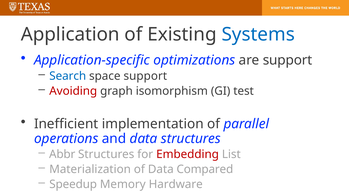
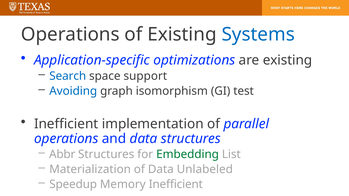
Application: Application -> Operations (70, 34)
are support: support -> existing (288, 60)
Avoiding colour: red -> blue (73, 91)
Embedding colour: red -> green (188, 155)
Compared: Compared -> Unlabeled (205, 170)
Memory Hardware: Hardware -> Inefficient (176, 185)
